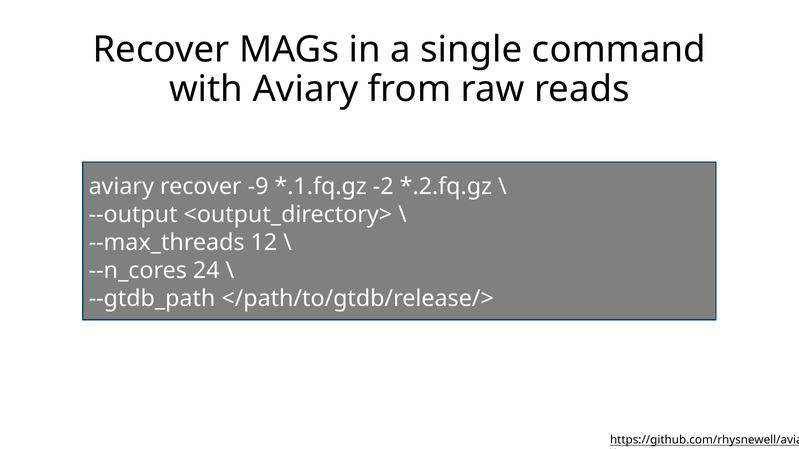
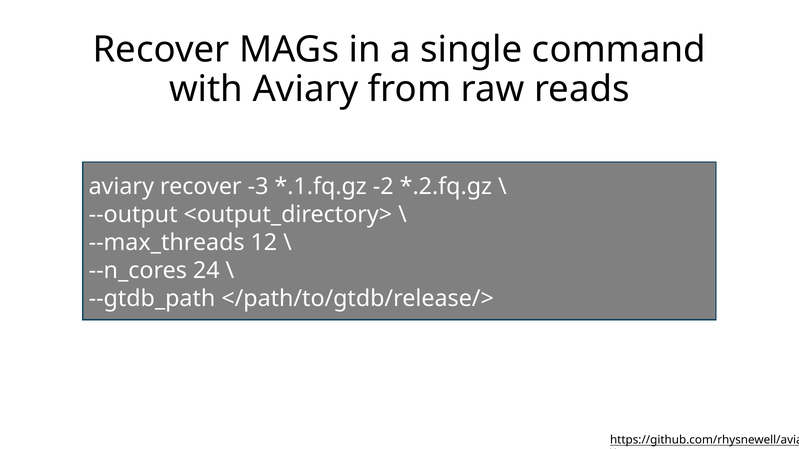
-9: -9 -> -3 (258, 187)
